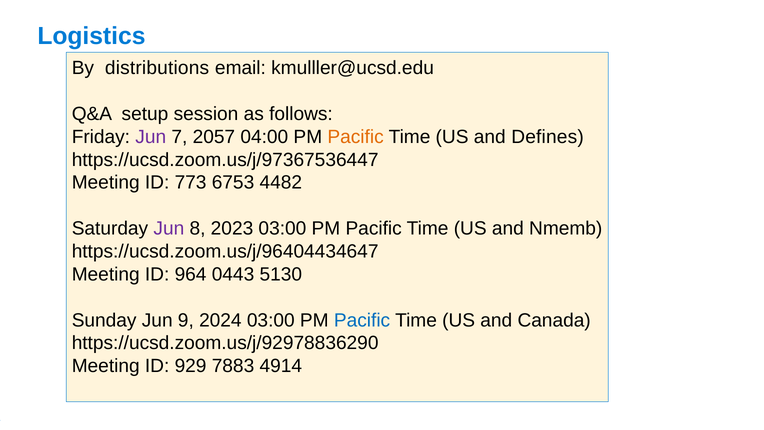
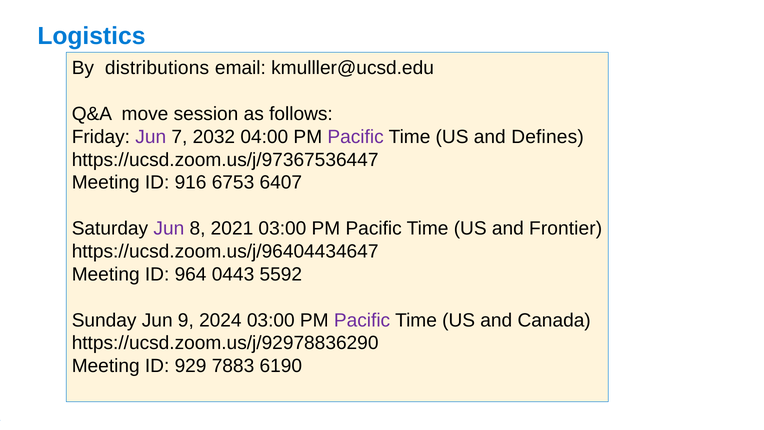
setup: setup -> move (145, 114)
2057: 2057 -> 2032 (214, 137)
Pacific colour: orange -> purple (356, 137)
773: 773 -> 916 (191, 183)
4482: 4482 -> 6407 (281, 183)
2023: 2023 -> 2021 (232, 228)
Nmemb: Nmemb -> Frontier (566, 228)
5130: 5130 -> 5592 (281, 274)
Pacific colour: blue -> purple (362, 320)
4914: 4914 -> 6190 (281, 366)
